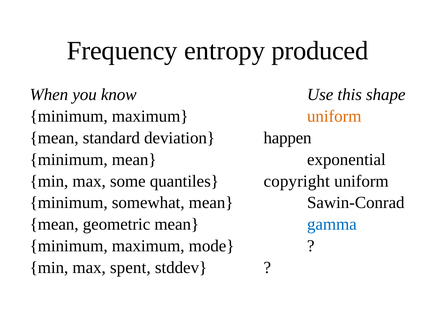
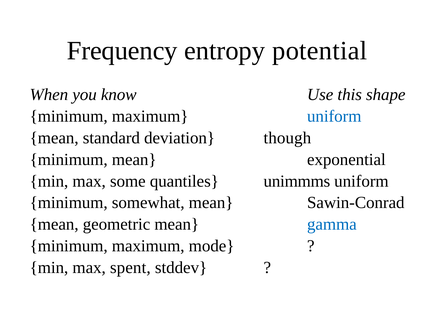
produced: produced -> potential (320, 51)
uniform colour: orange -> blue (334, 116)
happen: happen -> though (287, 138)
copyright: copyright -> unimmms (297, 181)
